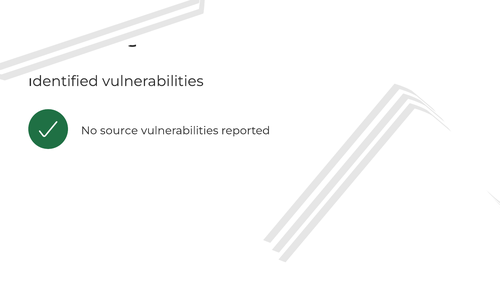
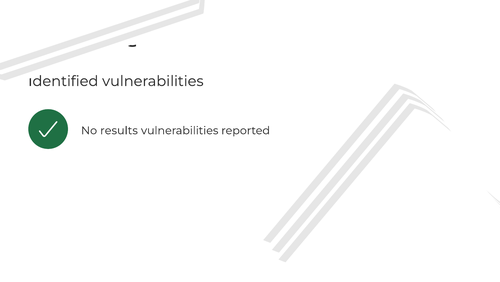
source: source -> results (119, 130)
